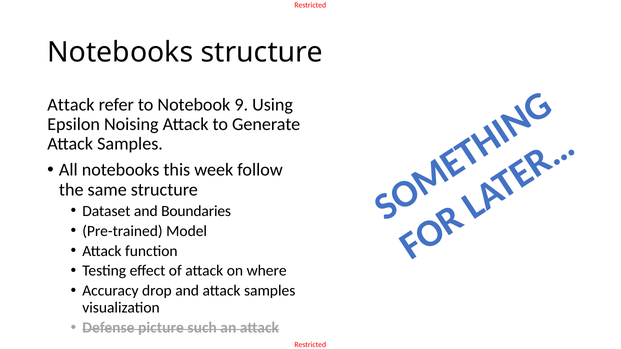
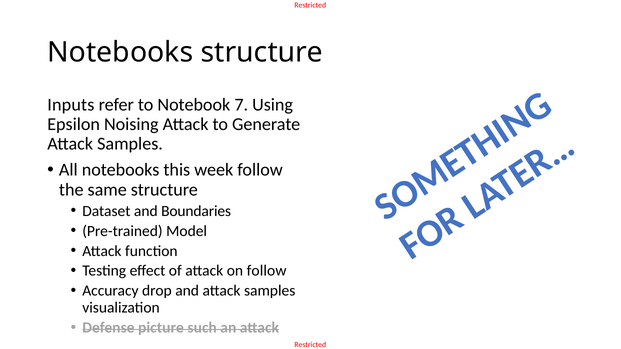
Attack: Attack -> Inputs (71, 105)
9: 9 -> 7 (241, 105)
on where: where -> follow (267, 271)
